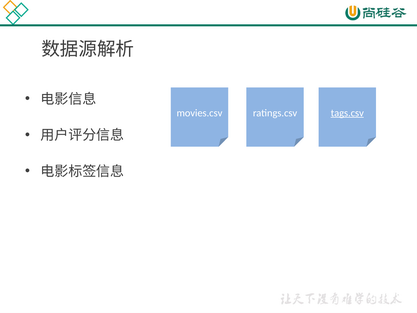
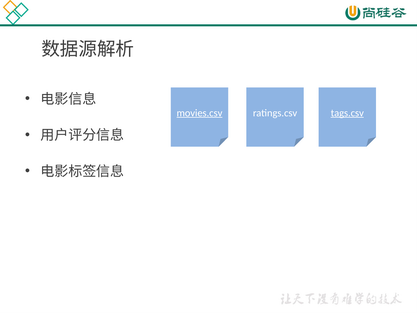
movies.csv underline: none -> present (199, 113)
